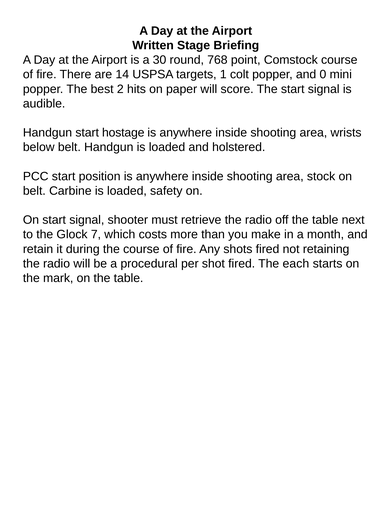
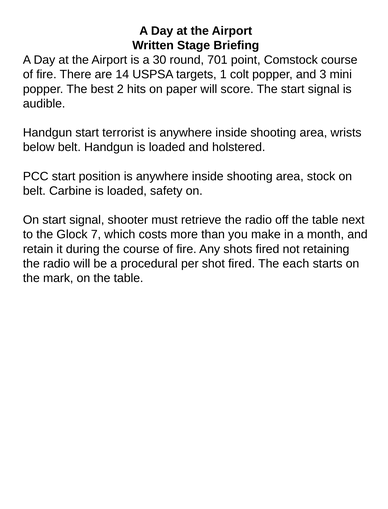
768: 768 -> 701 (217, 60)
0: 0 -> 3 (323, 75)
hostage: hostage -> terrorist (123, 133)
